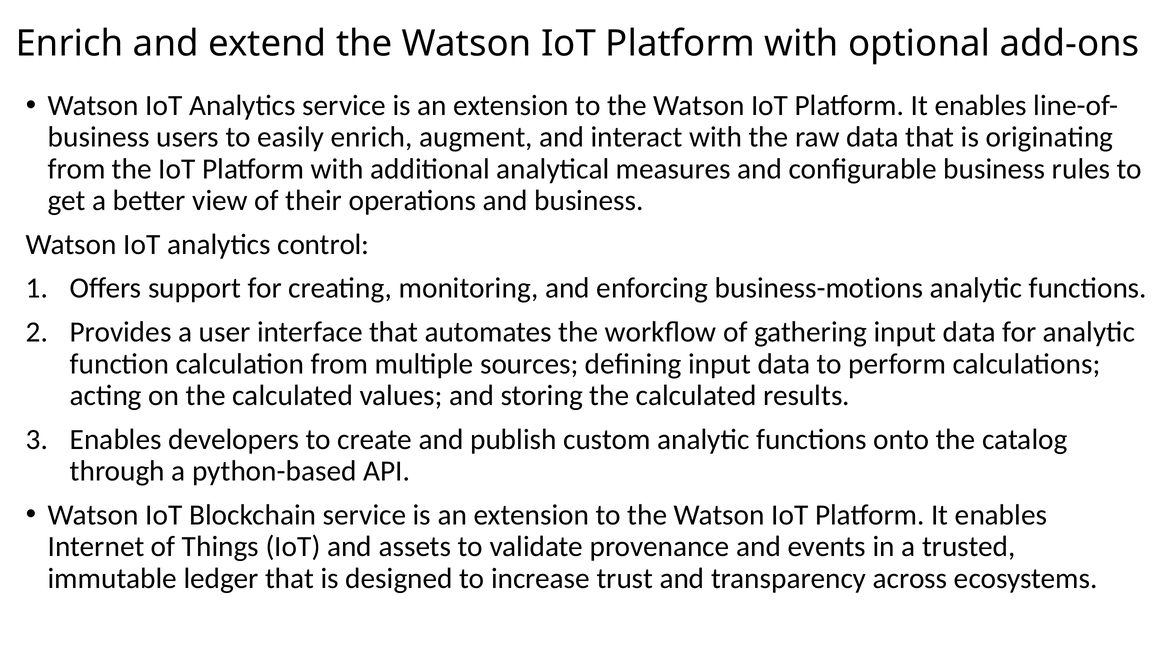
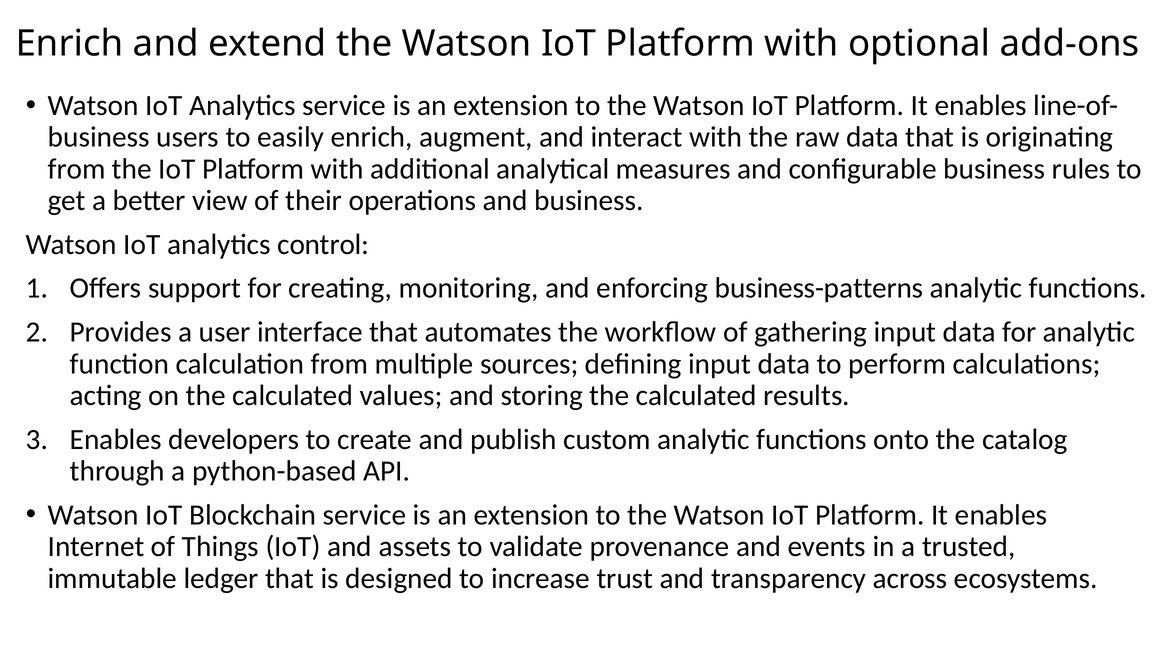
business-motions: business-motions -> business-patterns (819, 288)
